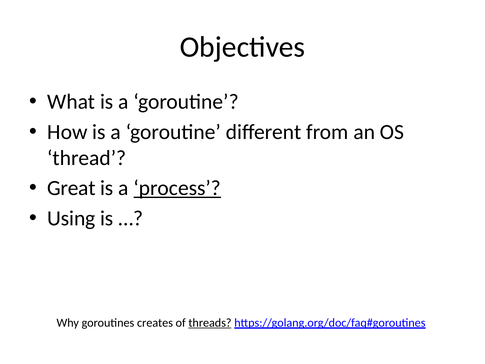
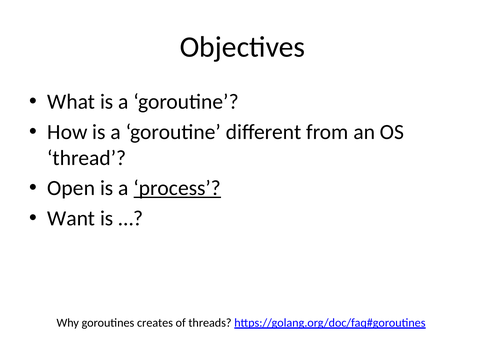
Great: Great -> Open (71, 188)
Using: Using -> Want (71, 218)
threads underline: present -> none (210, 323)
